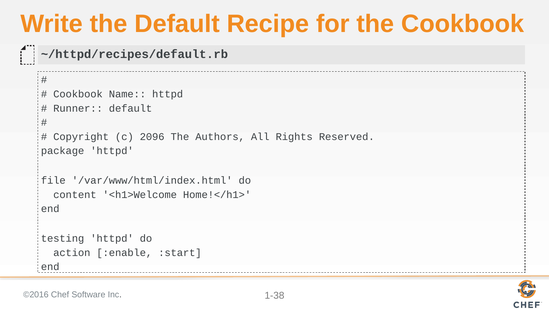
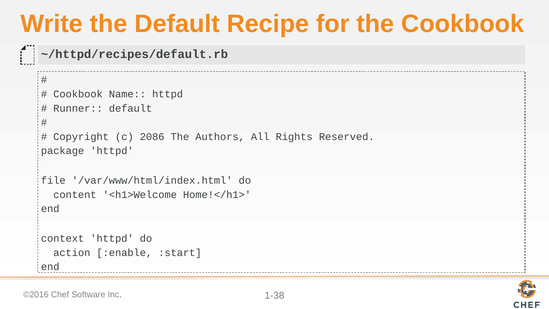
2096: 2096 -> 2086 (152, 137)
testing: testing -> context (63, 238)
